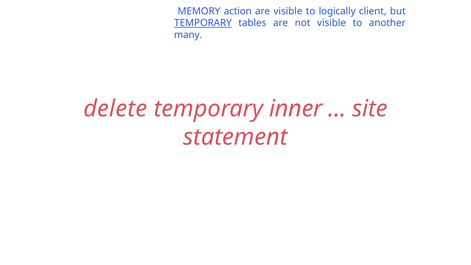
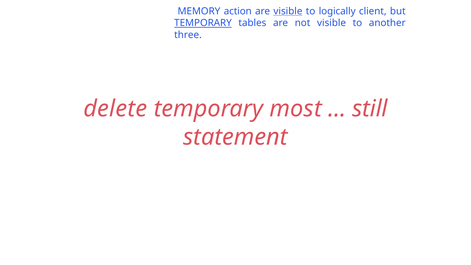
visible underline: none -> present (288, 11)
many: many -> three (188, 35)
inner: inner -> most (296, 109)
site: site -> still (370, 109)
